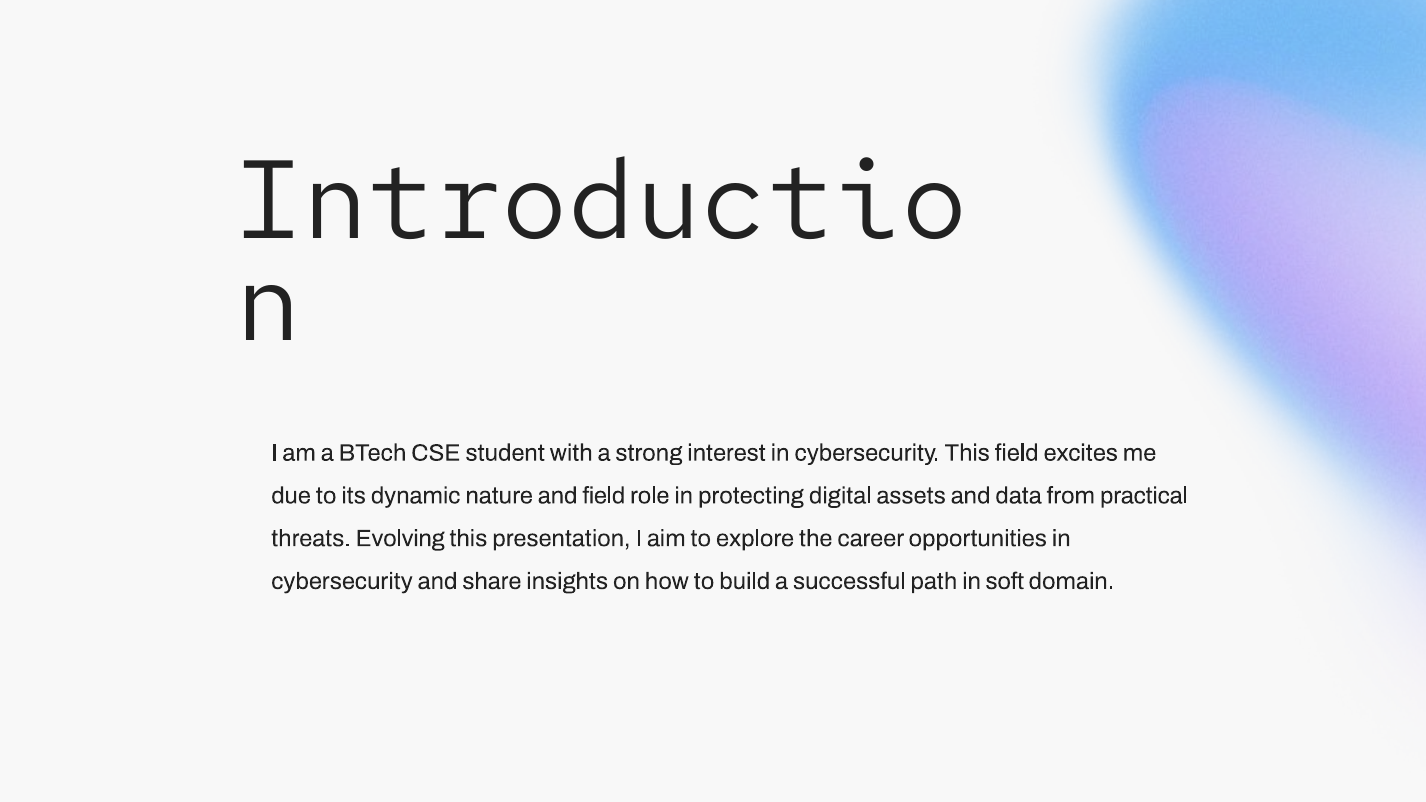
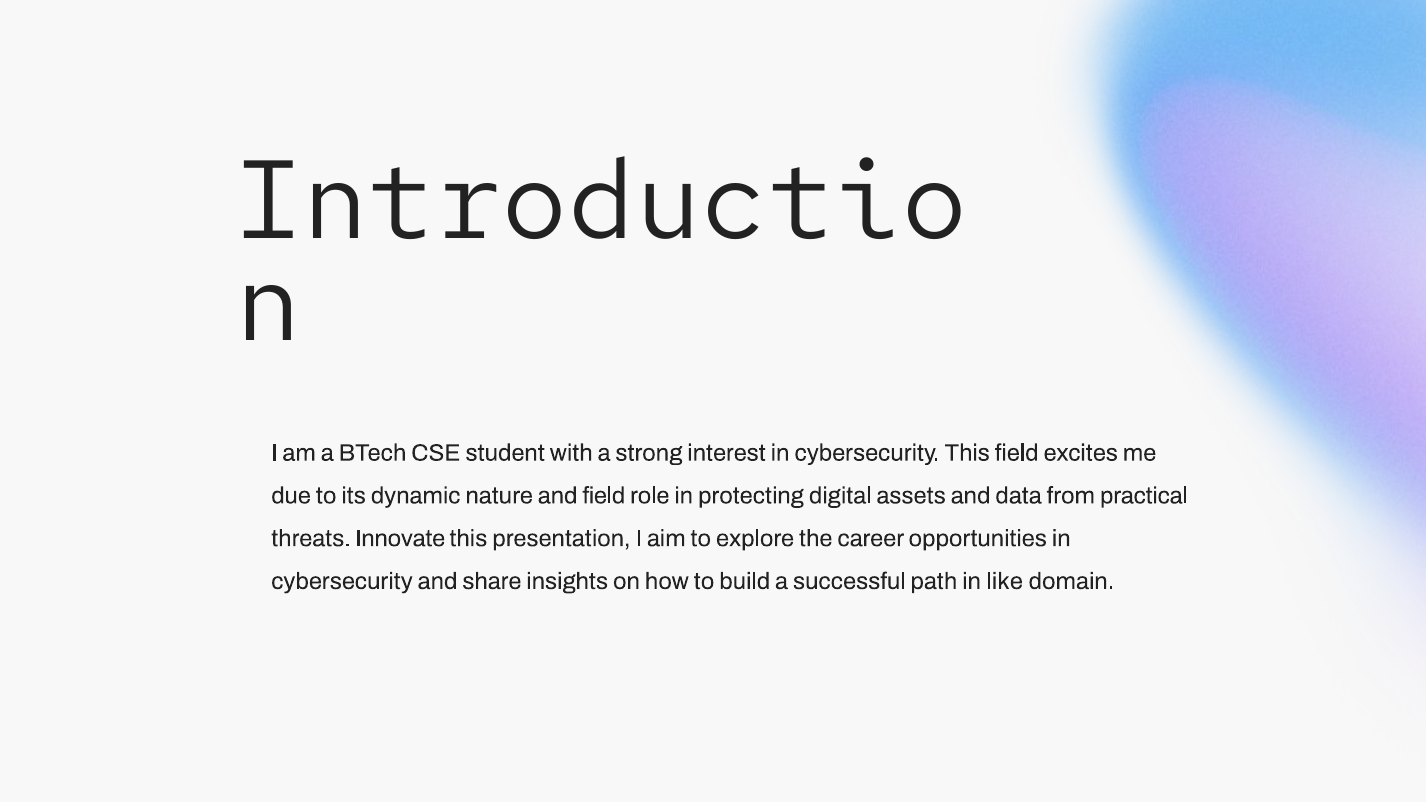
Evolving: Evolving -> Innovate (400, 538)
soft: soft -> like (1005, 581)
